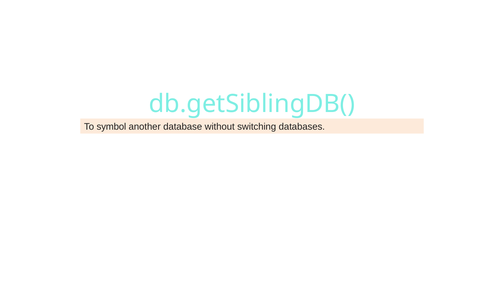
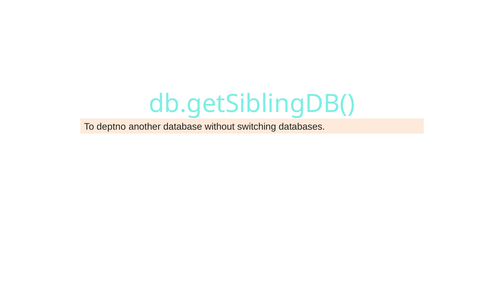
symbol: symbol -> deptno (111, 127)
